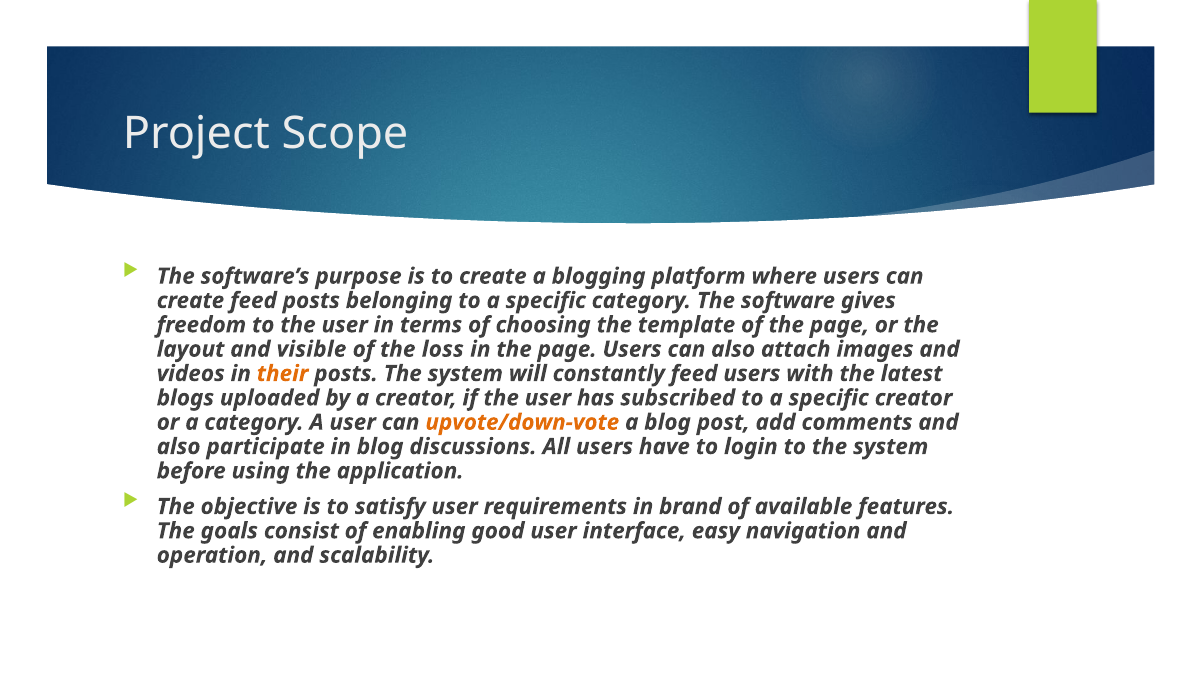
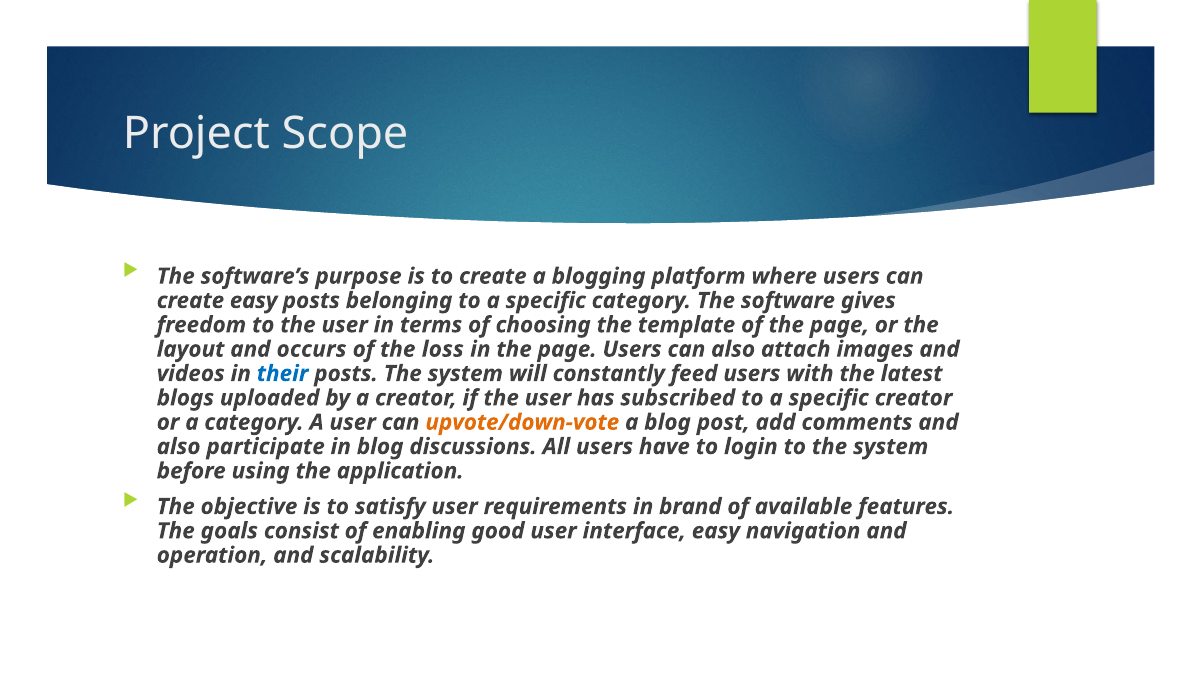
create feed: feed -> easy (254, 301)
visible: visible -> occurs (312, 349)
their colour: orange -> blue (283, 374)
